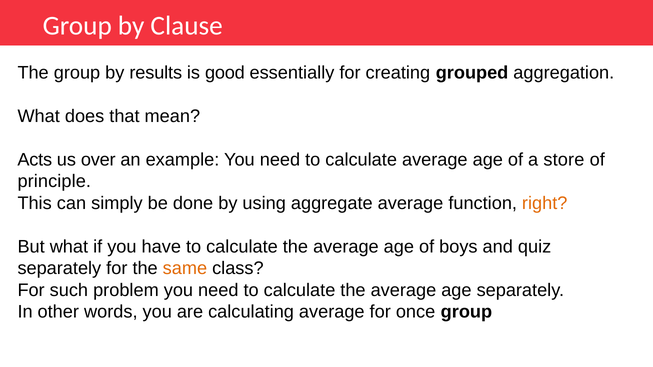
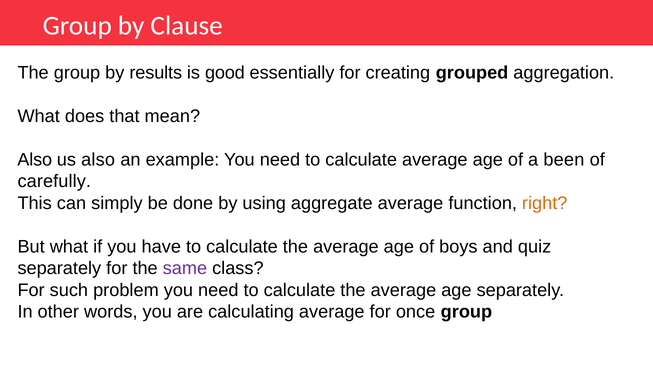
Acts: Acts -> Also (35, 160)
us over: over -> also (98, 160)
store: store -> been (564, 160)
principle: principle -> carefully (54, 182)
same colour: orange -> purple (185, 269)
